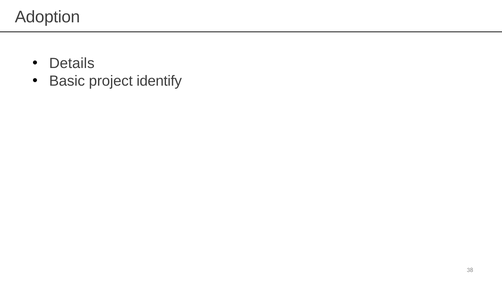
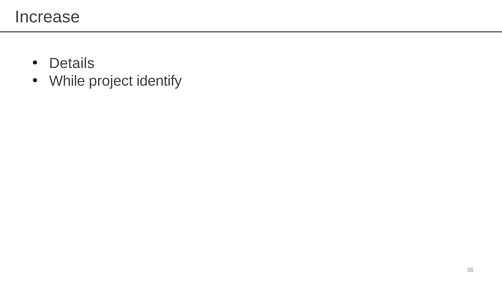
Adoption: Adoption -> Increase (47, 17)
Basic: Basic -> While (67, 81)
